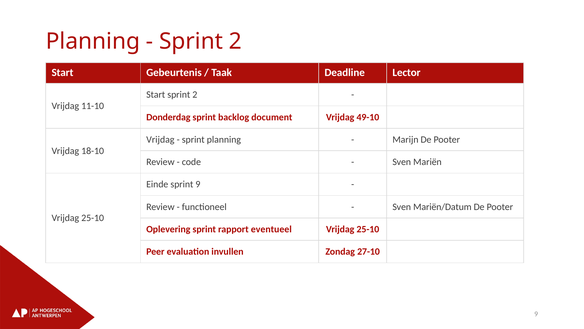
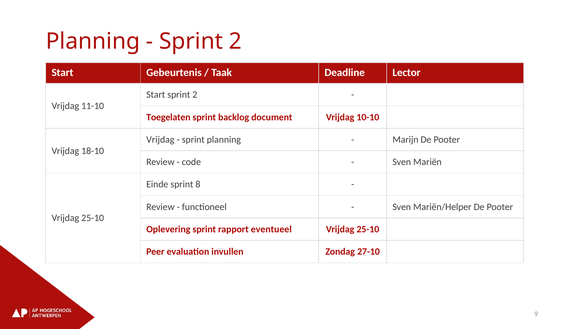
Donderdag: Donderdag -> Toegelaten (168, 117)
49-10: 49-10 -> 10-10 (368, 117)
sprint 9: 9 -> 8 (198, 184)
Mariën/Datum: Mariën/Datum -> Mariën/Helper (442, 207)
